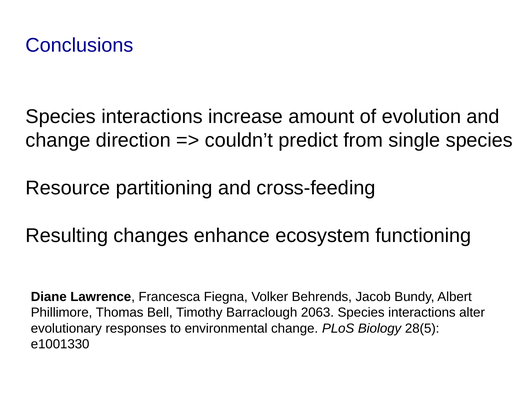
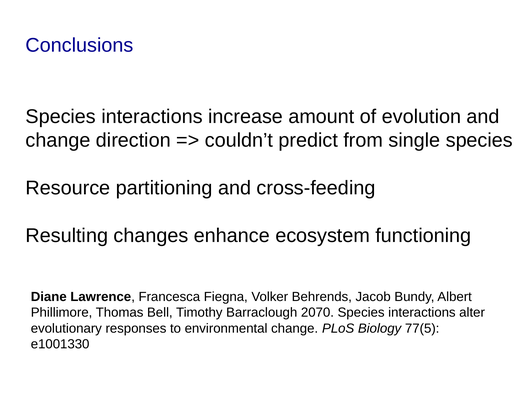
2063: 2063 -> 2070 (317, 313)
28(5: 28(5 -> 77(5 (422, 328)
